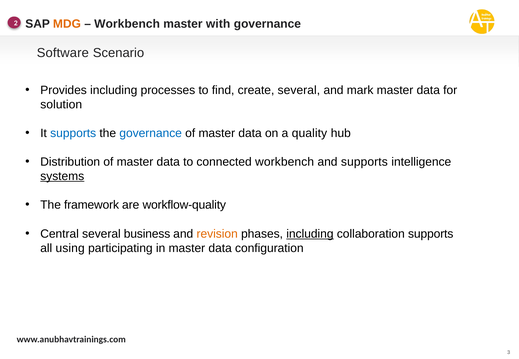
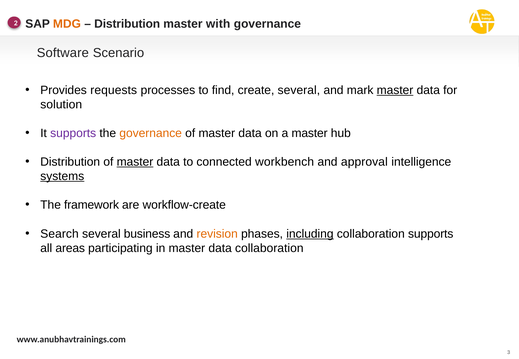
Workbench: Workbench -> Distribution (127, 24)
Provides including: including -> requests (114, 90)
master underline: none -> present (395, 90)
supports colour: blue -> purple (73, 133)
governance colour: blue -> orange (151, 133)
a quality: quality -> master (310, 133)
master underline: none -> present (135, 162)
and supports: supports -> approval (364, 162)
workflow-quality: workflow-quality -> workflow-create (184, 205)
Central: Central -> Search (60, 234)
using: using -> areas (70, 248)
data configuration: configuration -> collaboration (269, 248)
